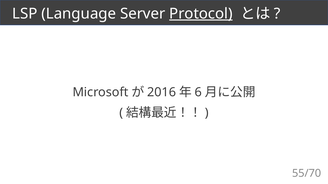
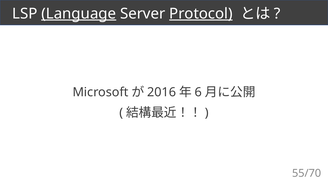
Language underline: none -> present (79, 14)
